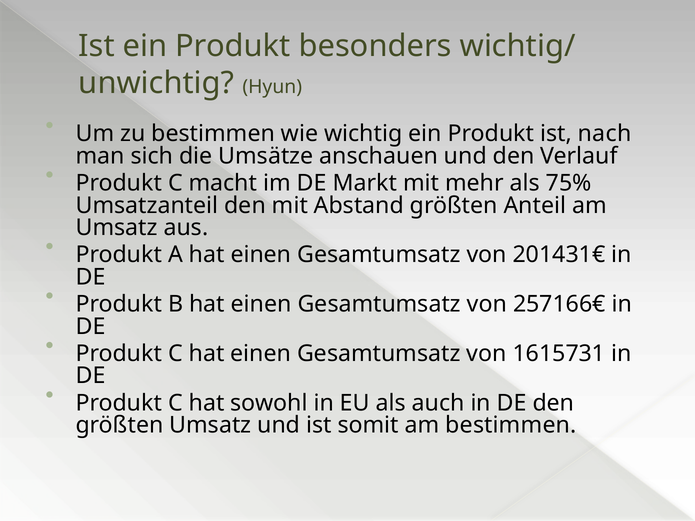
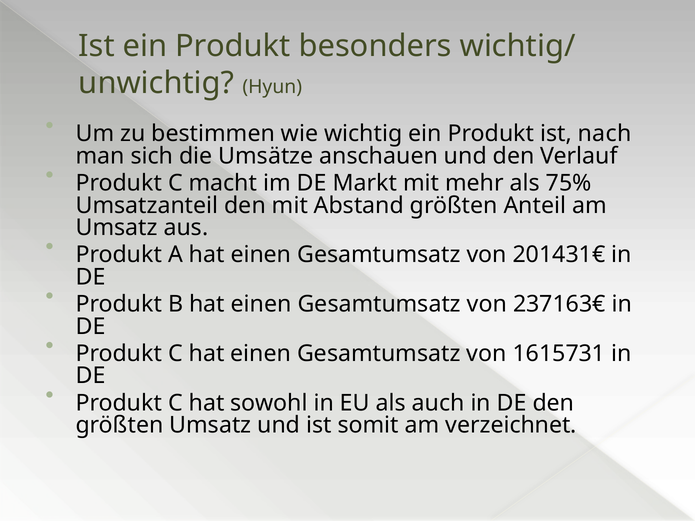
257166€: 257166€ -> 237163€ (559, 304)
am bestimmen: bestimmen -> verzeichnet (511, 425)
